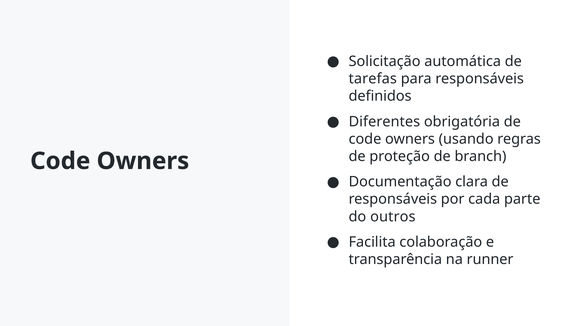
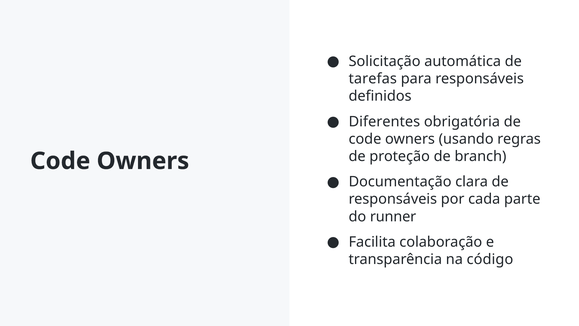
outros: outros -> runner (393, 216)
runner: runner -> código (490, 259)
